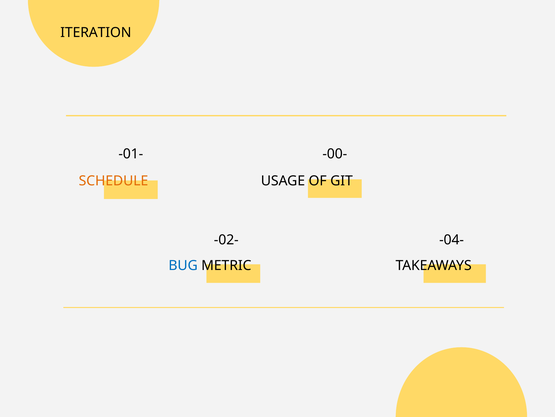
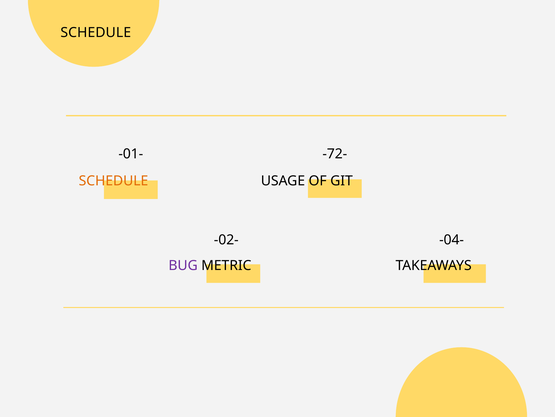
ITERATION: ITERATION -> SCHEDULE (96, 32)
-00-: -00- -> -72- (335, 154)
BUG colour: blue -> purple (183, 265)
